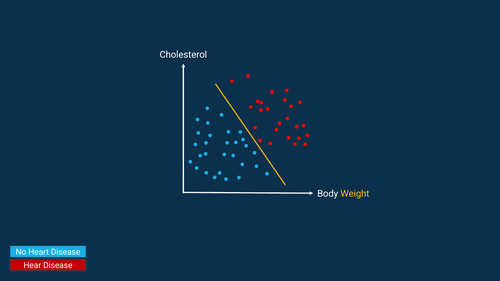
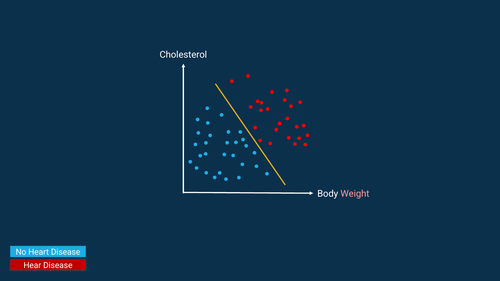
Weight colour: yellow -> pink (355, 194)
